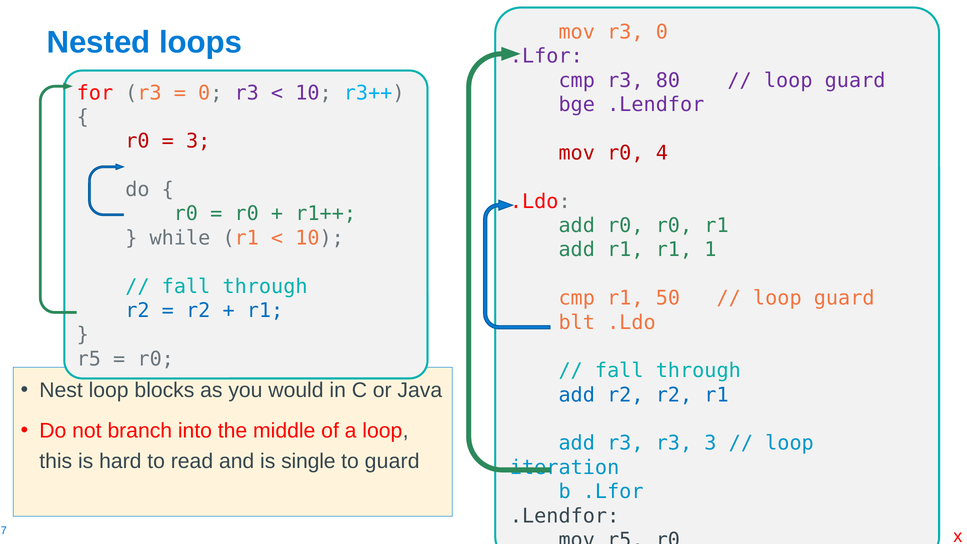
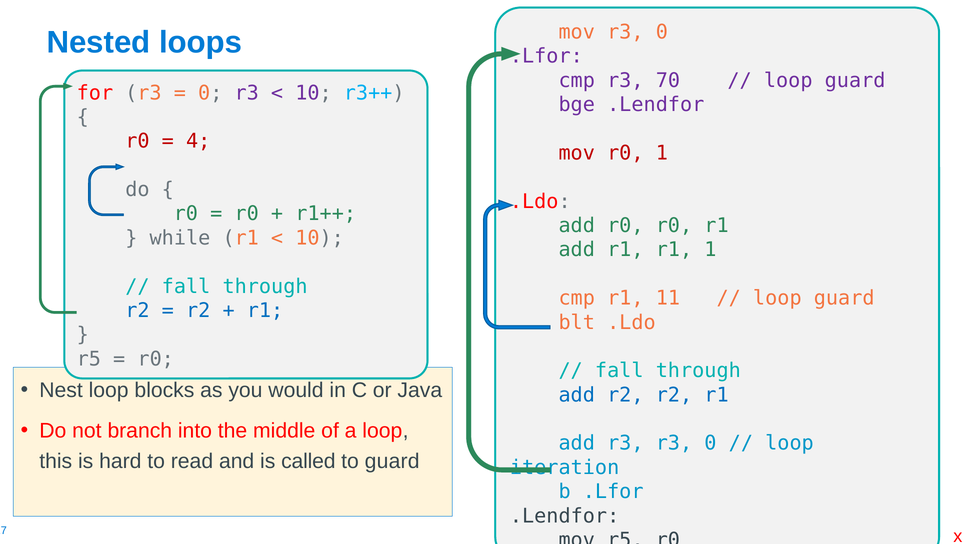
80: 80 -> 70 (668, 81)
3: 3 -> 4 (198, 141)
r0 4: 4 -> 1 (662, 153)
50: 50 -> 11 (668, 298)
r3 r3 3: 3 -> 0 (710, 443)
single: single -> called (308, 461)
